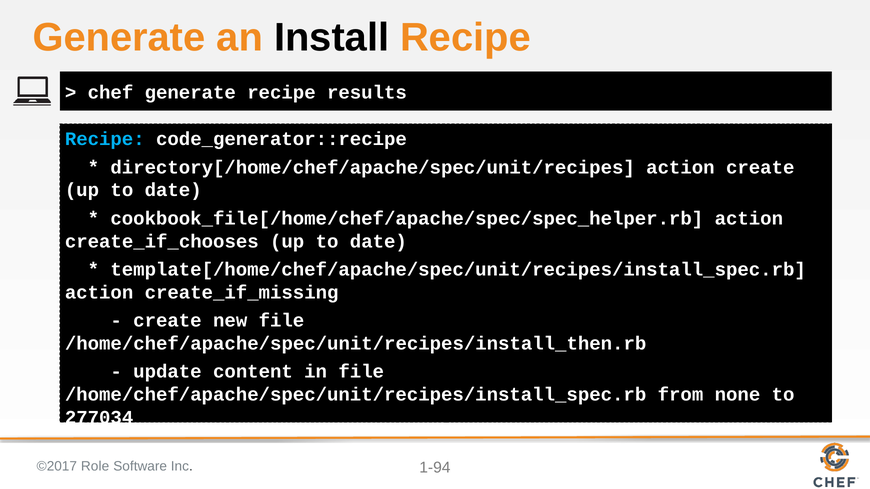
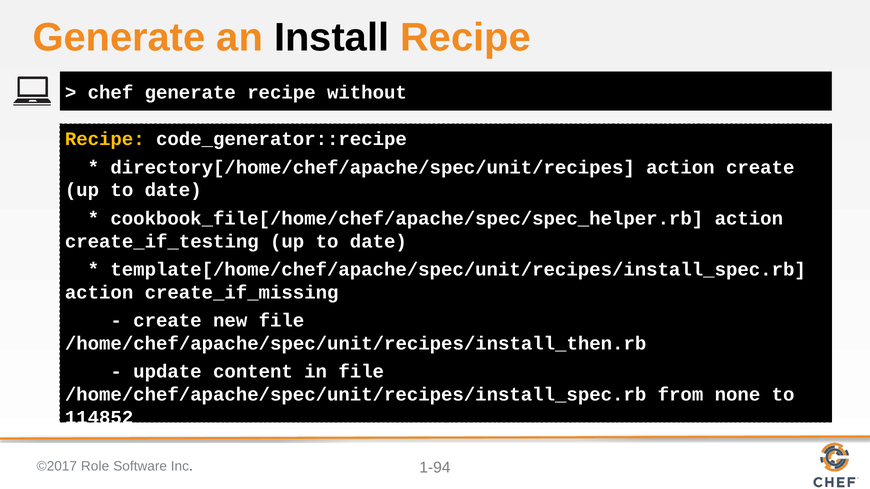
results: results -> without (367, 92)
Recipe colour: light blue -> yellow (105, 139)
create_if_chooses: create_if_chooses -> create_if_testing (162, 241)
277034: 277034 -> 114852 (99, 418)
